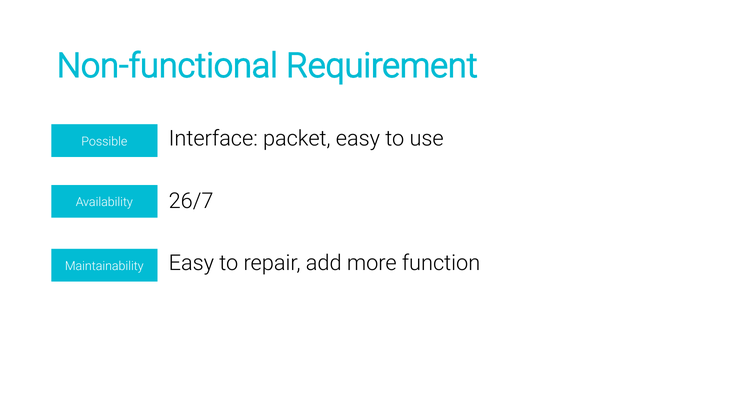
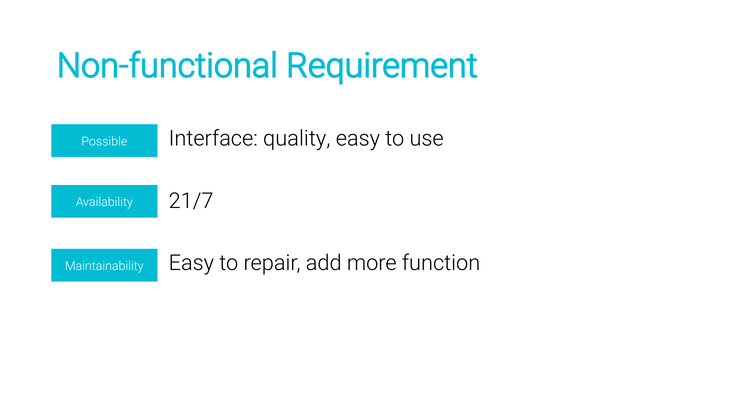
packet: packet -> quality (297, 139)
26/7: 26/7 -> 21/7 (191, 201)
